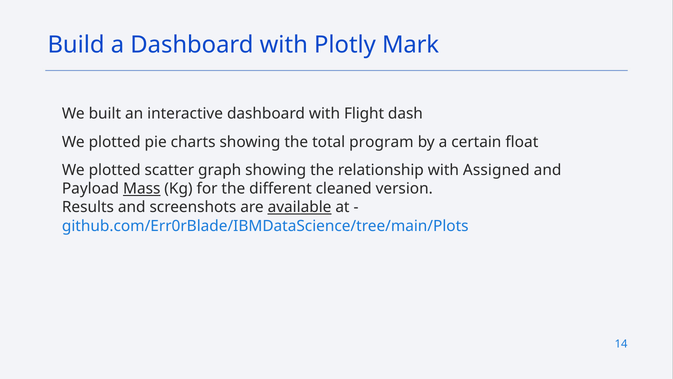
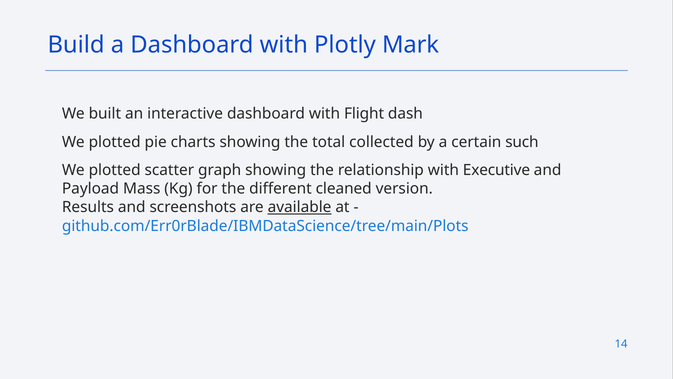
program: program -> collected (381, 142)
float: float -> such (522, 142)
Assigned: Assigned -> Executive (496, 170)
Mass underline: present -> none (142, 189)
